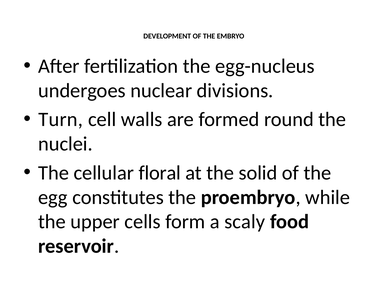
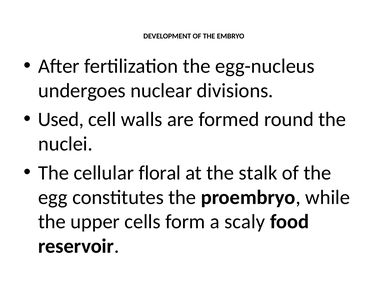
Turn: Turn -> Used (61, 120)
solid: solid -> stalk (258, 173)
